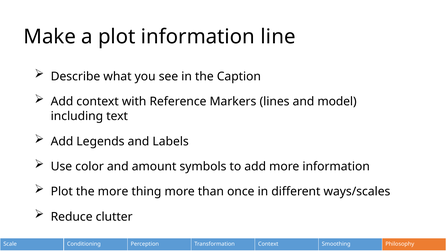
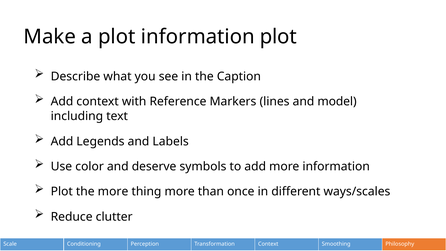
information line: line -> plot (278, 37)
amount: amount -> deserve (154, 166)
